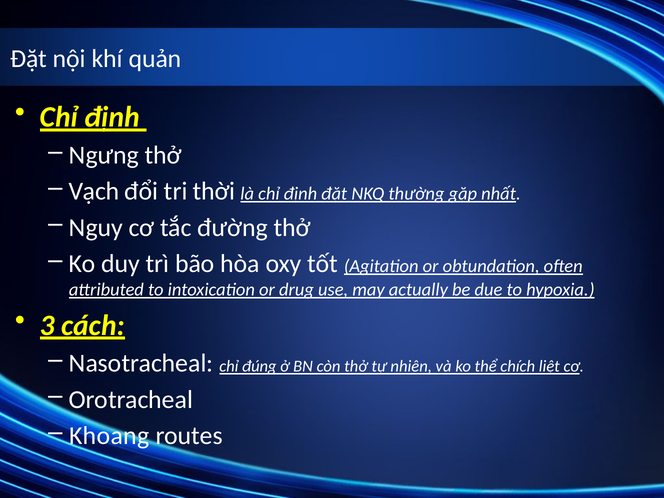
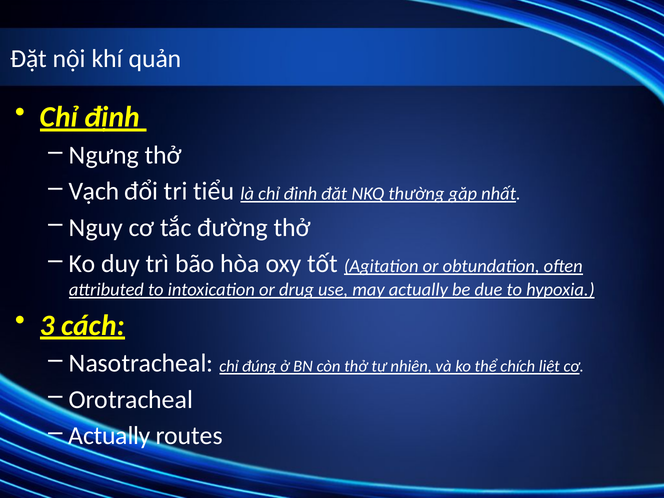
thời: thời -> tiểu (214, 191)
Khoang: Khoang -> Actually (110, 436)
